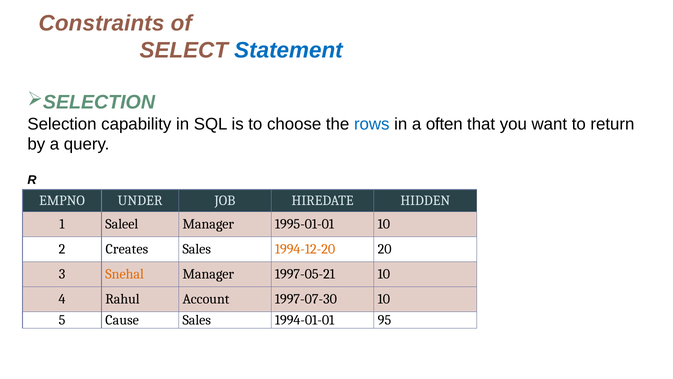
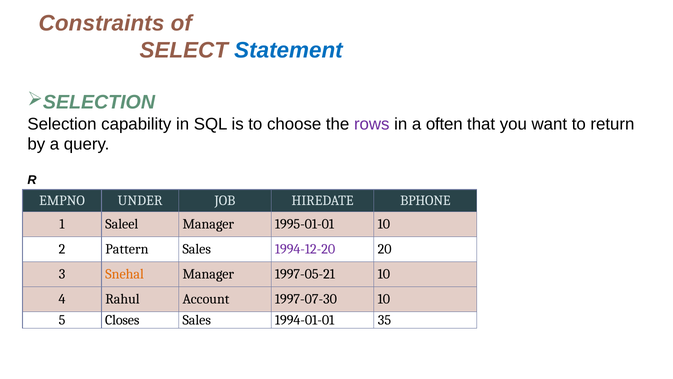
rows colour: blue -> purple (372, 124)
HIDDEN: HIDDEN -> BPHONE (425, 200)
Creates: Creates -> Pattern (127, 249)
1994-12-20 colour: orange -> purple (305, 249)
Cause: Cause -> Closes (122, 320)
95: 95 -> 35 (384, 320)
